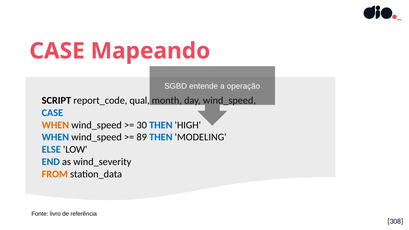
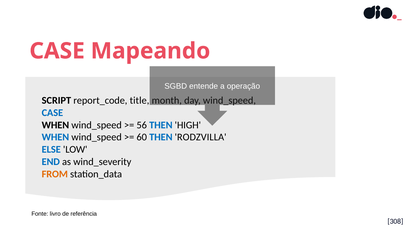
qual: qual -> title (140, 101)
WHEN colour: orange -> black (55, 125)
30: 30 -> 56 (142, 125)
89: 89 -> 60 (142, 137)
MODELING: MODELING -> RODZVILLA (201, 137)
